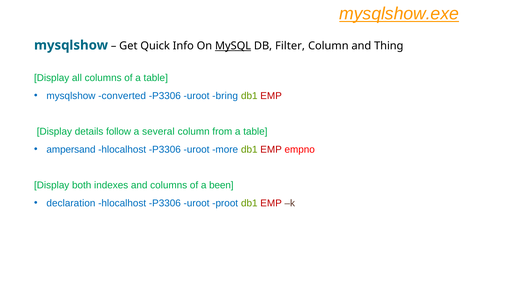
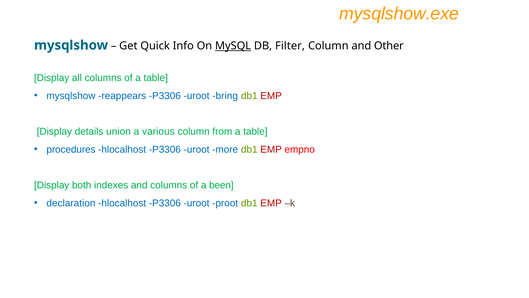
mysqlshow.exe underline: present -> none (399, 14)
Thing: Thing -> Other (389, 46)
converted: converted -> reappears (122, 96)
follow: follow -> union (118, 131)
several: several -> various (158, 131)
ampersand: ampersand -> procedures (71, 149)
